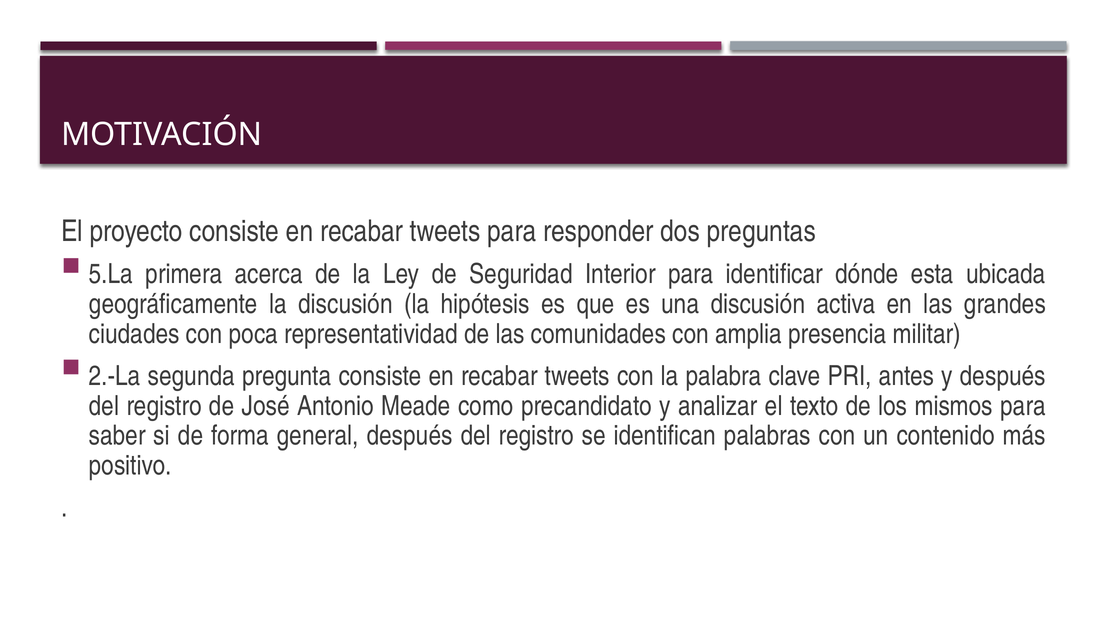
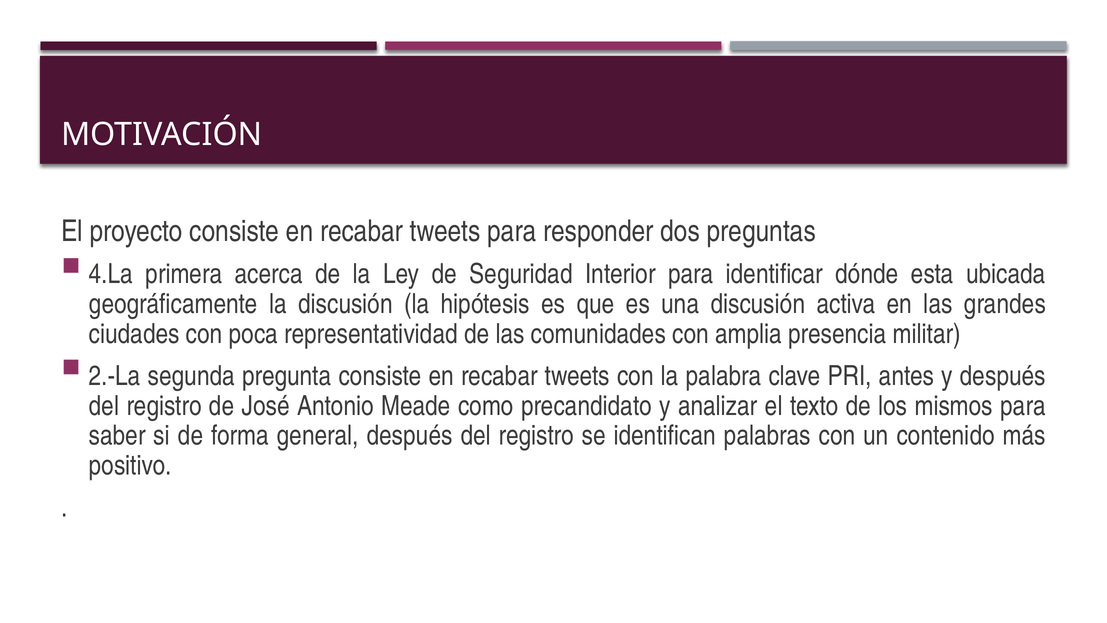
5.La: 5.La -> 4.La (111, 274)
